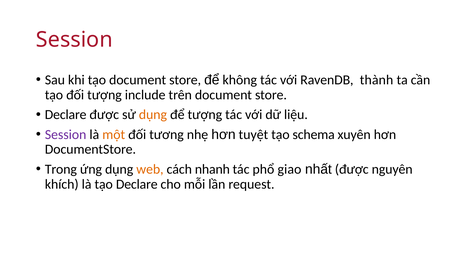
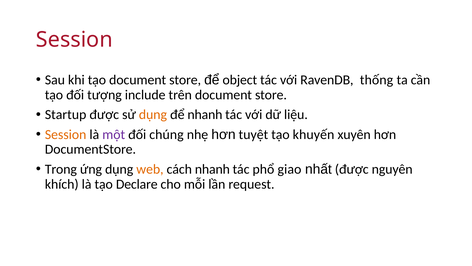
không: không -> object (240, 80)
thành: thành -> thống (377, 80)
Declare: Declare -> Startup (66, 114)
để tượng: tượng -> nhanh (205, 114)
Session colour: purple -> orange (66, 134)
một colour: orange -> purple (114, 134)
tương: tương -> chúng (166, 134)
schema: schema -> khuyến (314, 134)
